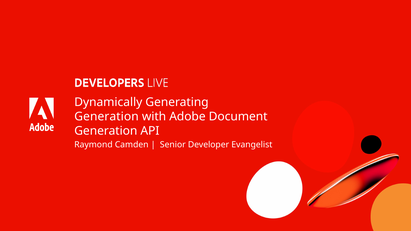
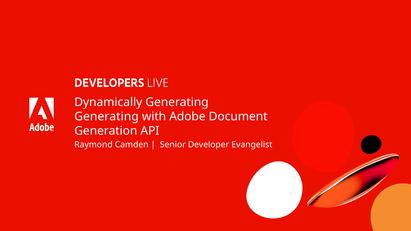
Generation: Generation -> Generating (107, 117)
